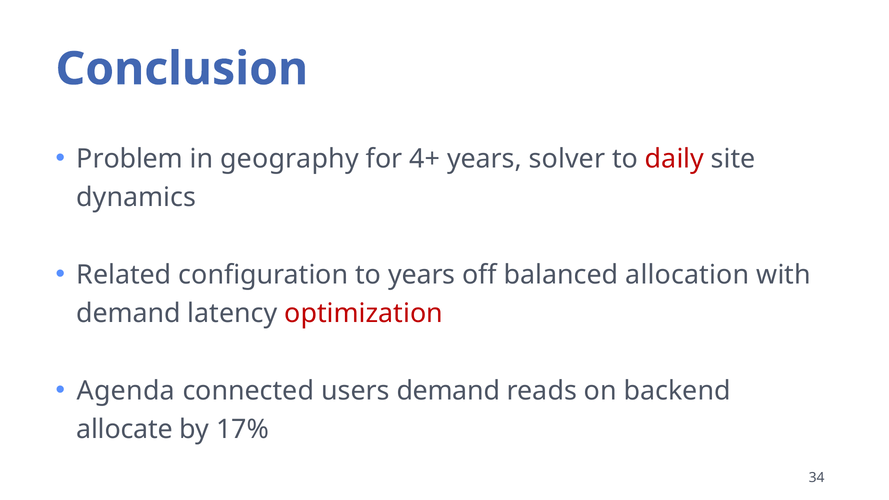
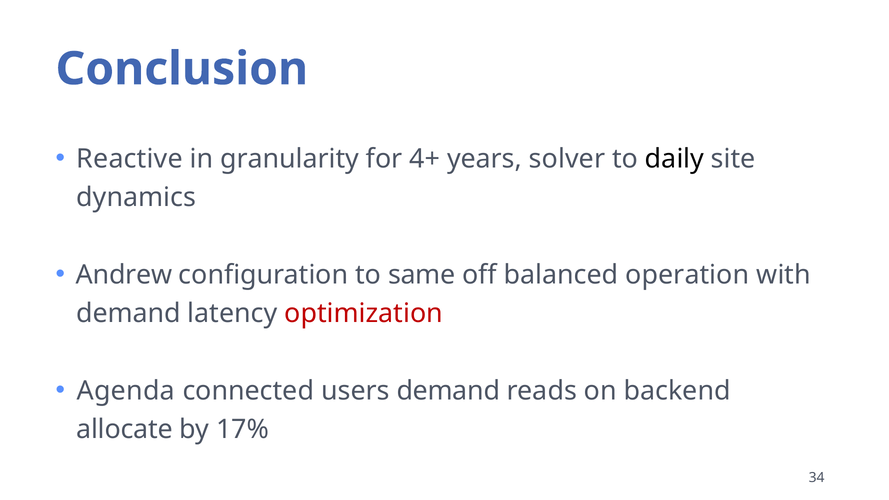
Problem: Problem -> Reactive (130, 159)
geography: geography -> granularity (290, 159)
daily colour: red -> black (674, 159)
Related: Related -> Andrew (124, 275)
to years: years -> same (422, 275)
allocation: allocation -> operation (687, 275)
